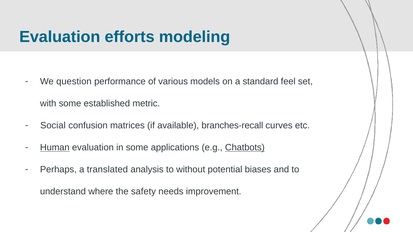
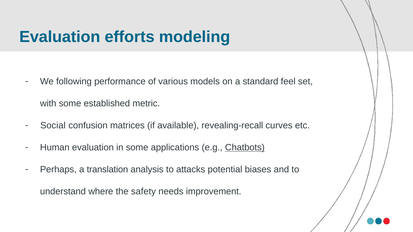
question: question -> following (74, 82)
branches-recall: branches-recall -> revealing-recall (232, 126)
Human underline: present -> none (55, 148)
translated: translated -> translation (107, 170)
without: without -> attacks (191, 170)
